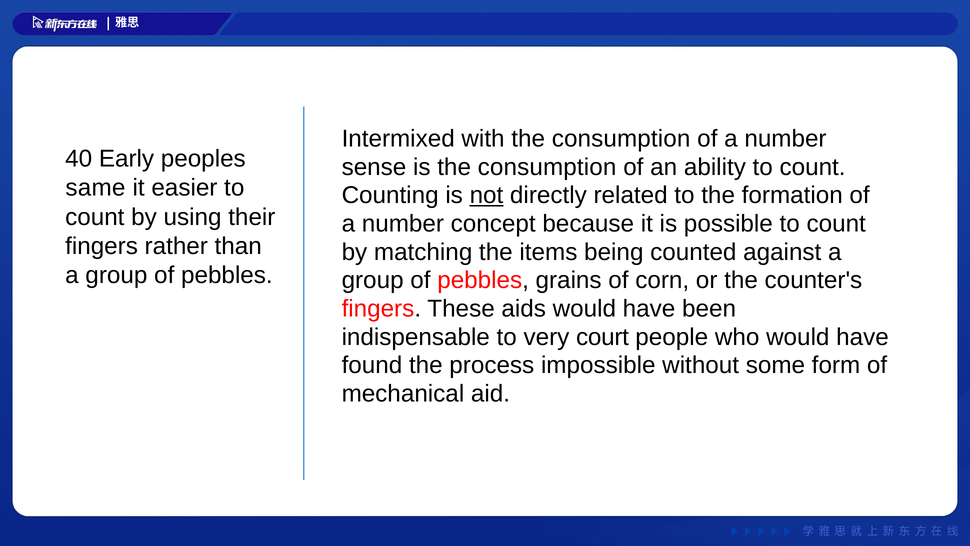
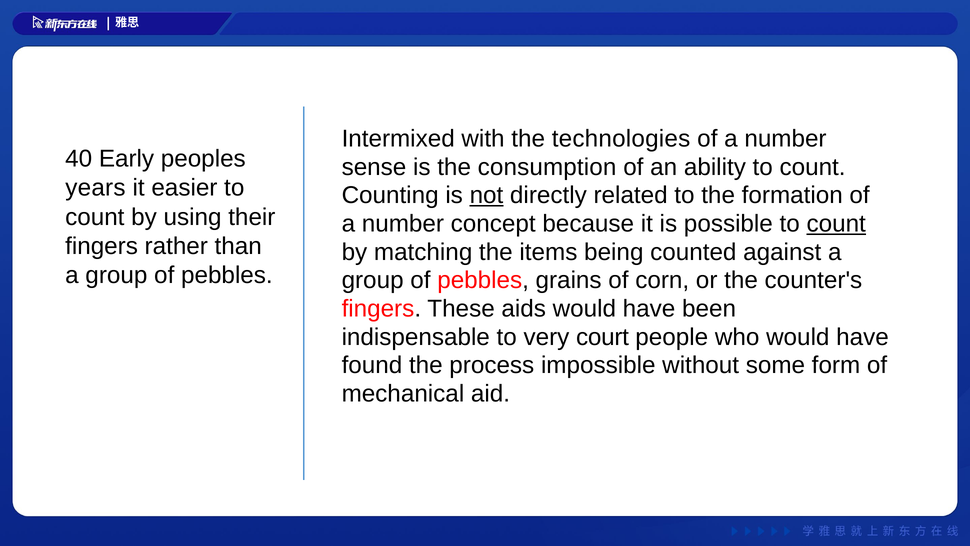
with the consumption: consumption -> technologies (621, 139)
same: same -> years (95, 188)
count underline: none -> present (836, 224)
